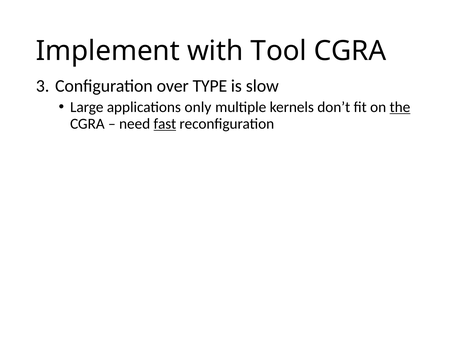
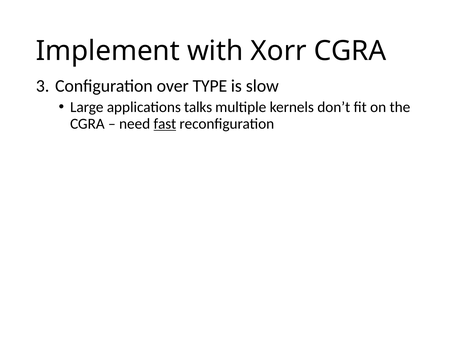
Tool: Tool -> Xorr (279, 51)
only: only -> talks (198, 107)
the underline: present -> none (400, 107)
